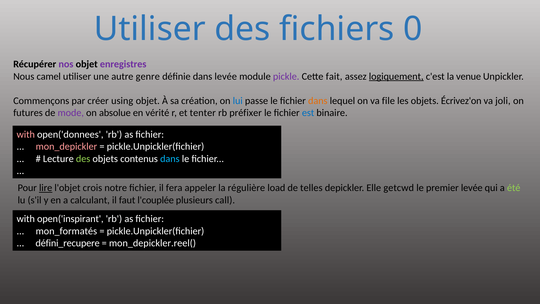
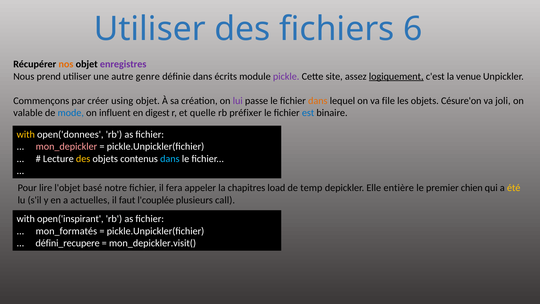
0: 0 -> 6 (413, 29)
nos colour: purple -> orange (66, 64)
camel: camel -> prend (49, 76)
dans levée: levée -> écrits (226, 76)
fait: fait -> site (334, 76)
lui colour: blue -> purple (238, 101)
Écrivez'on: Écrivez'on -> Césure'on (461, 101)
futures: futures -> valable (28, 113)
mode colour: purple -> blue (71, 113)
absolue: absolue -> influent (115, 113)
vérité: vérité -> digest (157, 113)
tenter: tenter -> quelle (203, 113)
with colour: pink -> yellow (26, 134)
des colour: light green -> yellow (83, 159)
lire underline: present -> none (46, 188)
crois: crois -> basé (92, 188)
régulière: régulière -> chapitres (246, 188)
telles: telles -> temp (311, 188)
getcwd: getcwd -> entière (399, 188)
premier levée: levée -> chien (472, 188)
été colour: light green -> yellow (514, 188)
calculant: calculant -> actuelles (90, 200)
mon_depickler.reel(: mon_depickler.reel( -> mon_depickler.visit( (153, 243)
